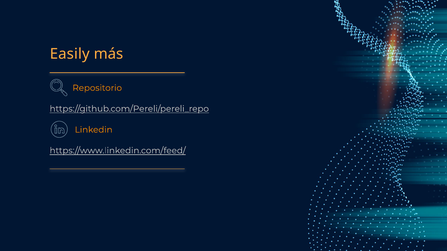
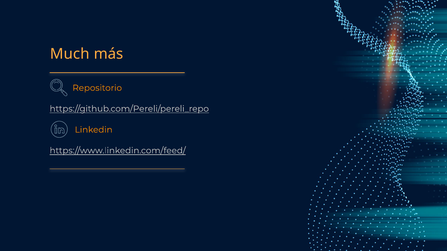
Easily: Easily -> Much (70, 54)
